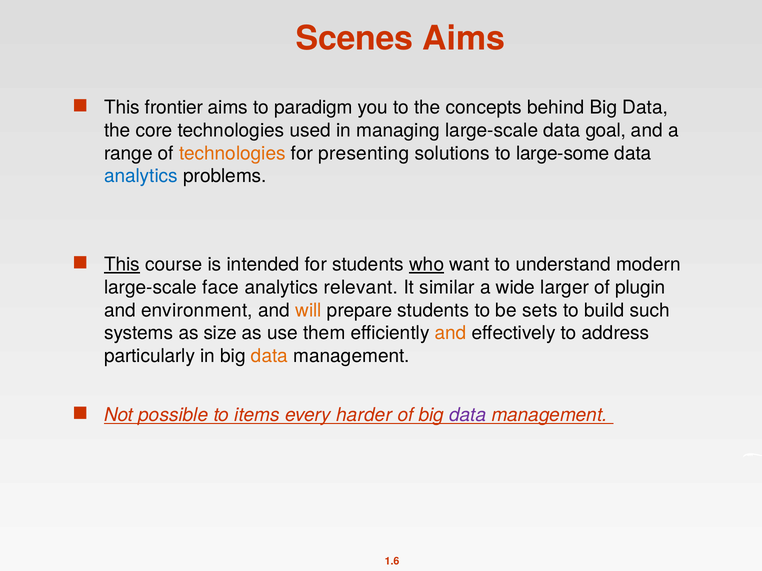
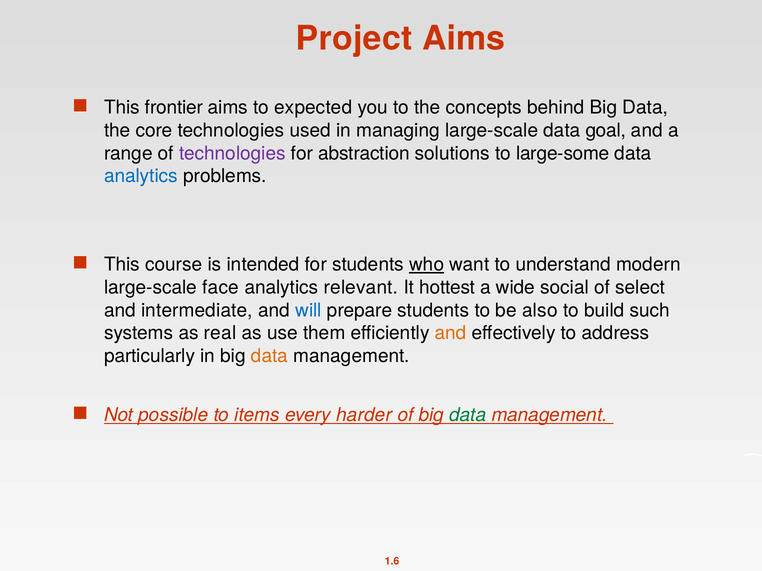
Scenes: Scenes -> Project (354, 39)
paradigm: paradigm -> expected (313, 108)
technologies colour: orange -> purple (232, 153)
presenting: presenting -> abstraction (364, 153)
This underline: present -> none (122, 265)
similar: similar -> hottest (447, 288)
larger: larger -> social (565, 288)
plugin: plugin -> select (640, 288)
environment: environment -> intermediate (197, 311)
will colour: orange -> blue (308, 311)
sets: sets -> also (540, 311)
size: size -> real (220, 333)
data colour: purple -> green (468, 415)
